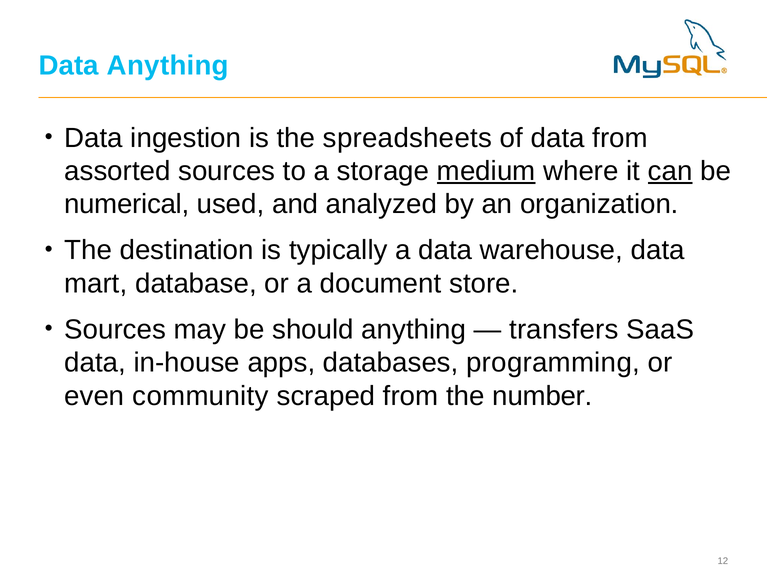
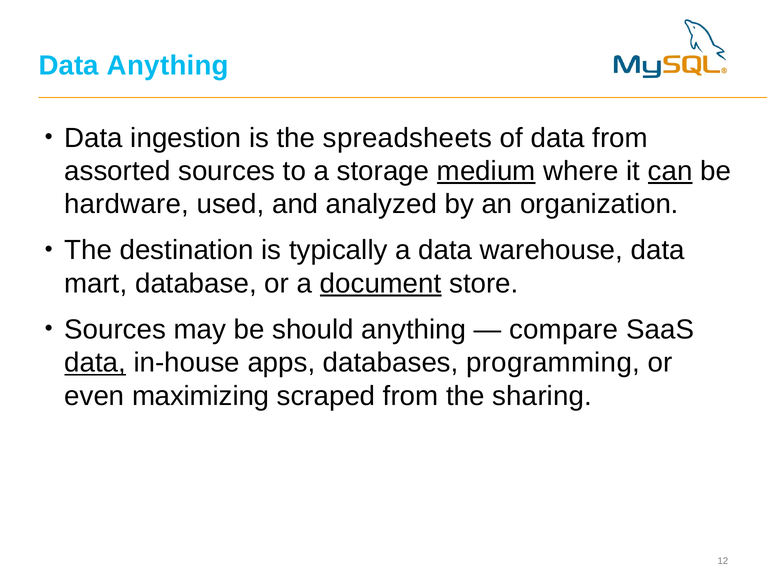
numerical: numerical -> hardware (127, 204)
document underline: none -> present (381, 284)
transfers: transfers -> compare (564, 330)
data underline: none -> present (95, 363)
community: community -> maximizing (201, 396)
number: number -> sharing (542, 396)
